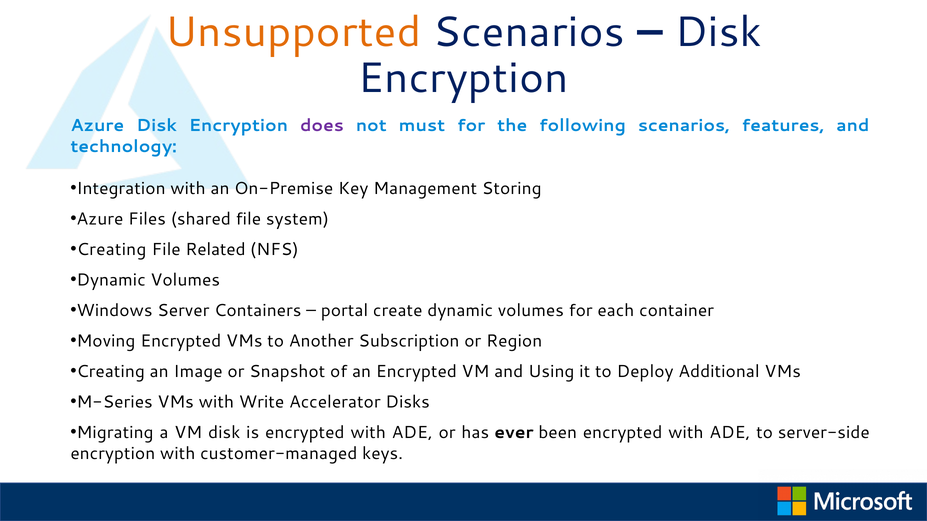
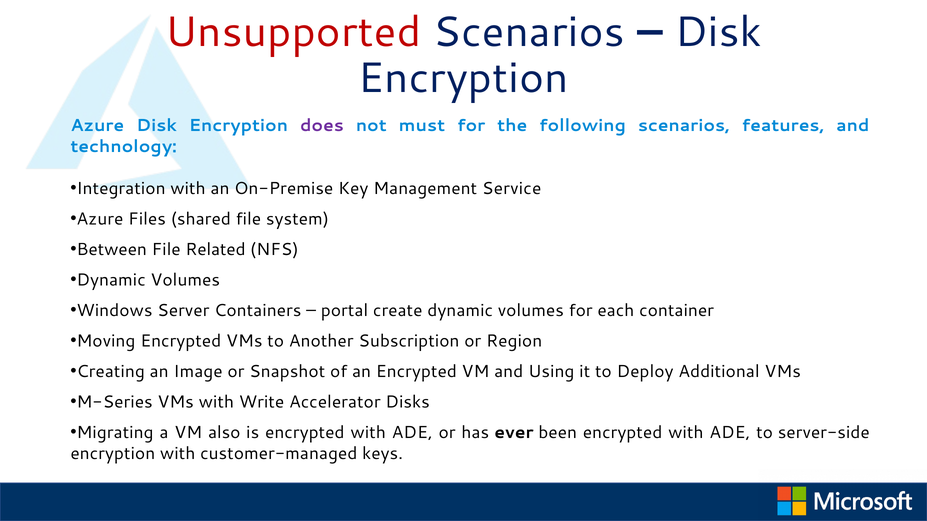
Unsupported colour: orange -> red (293, 32)
Storing: Storing -> Service (512, 189)
Creating: Creating -> Between (112, 250)
VM disk: disk -> also (224, 433)
